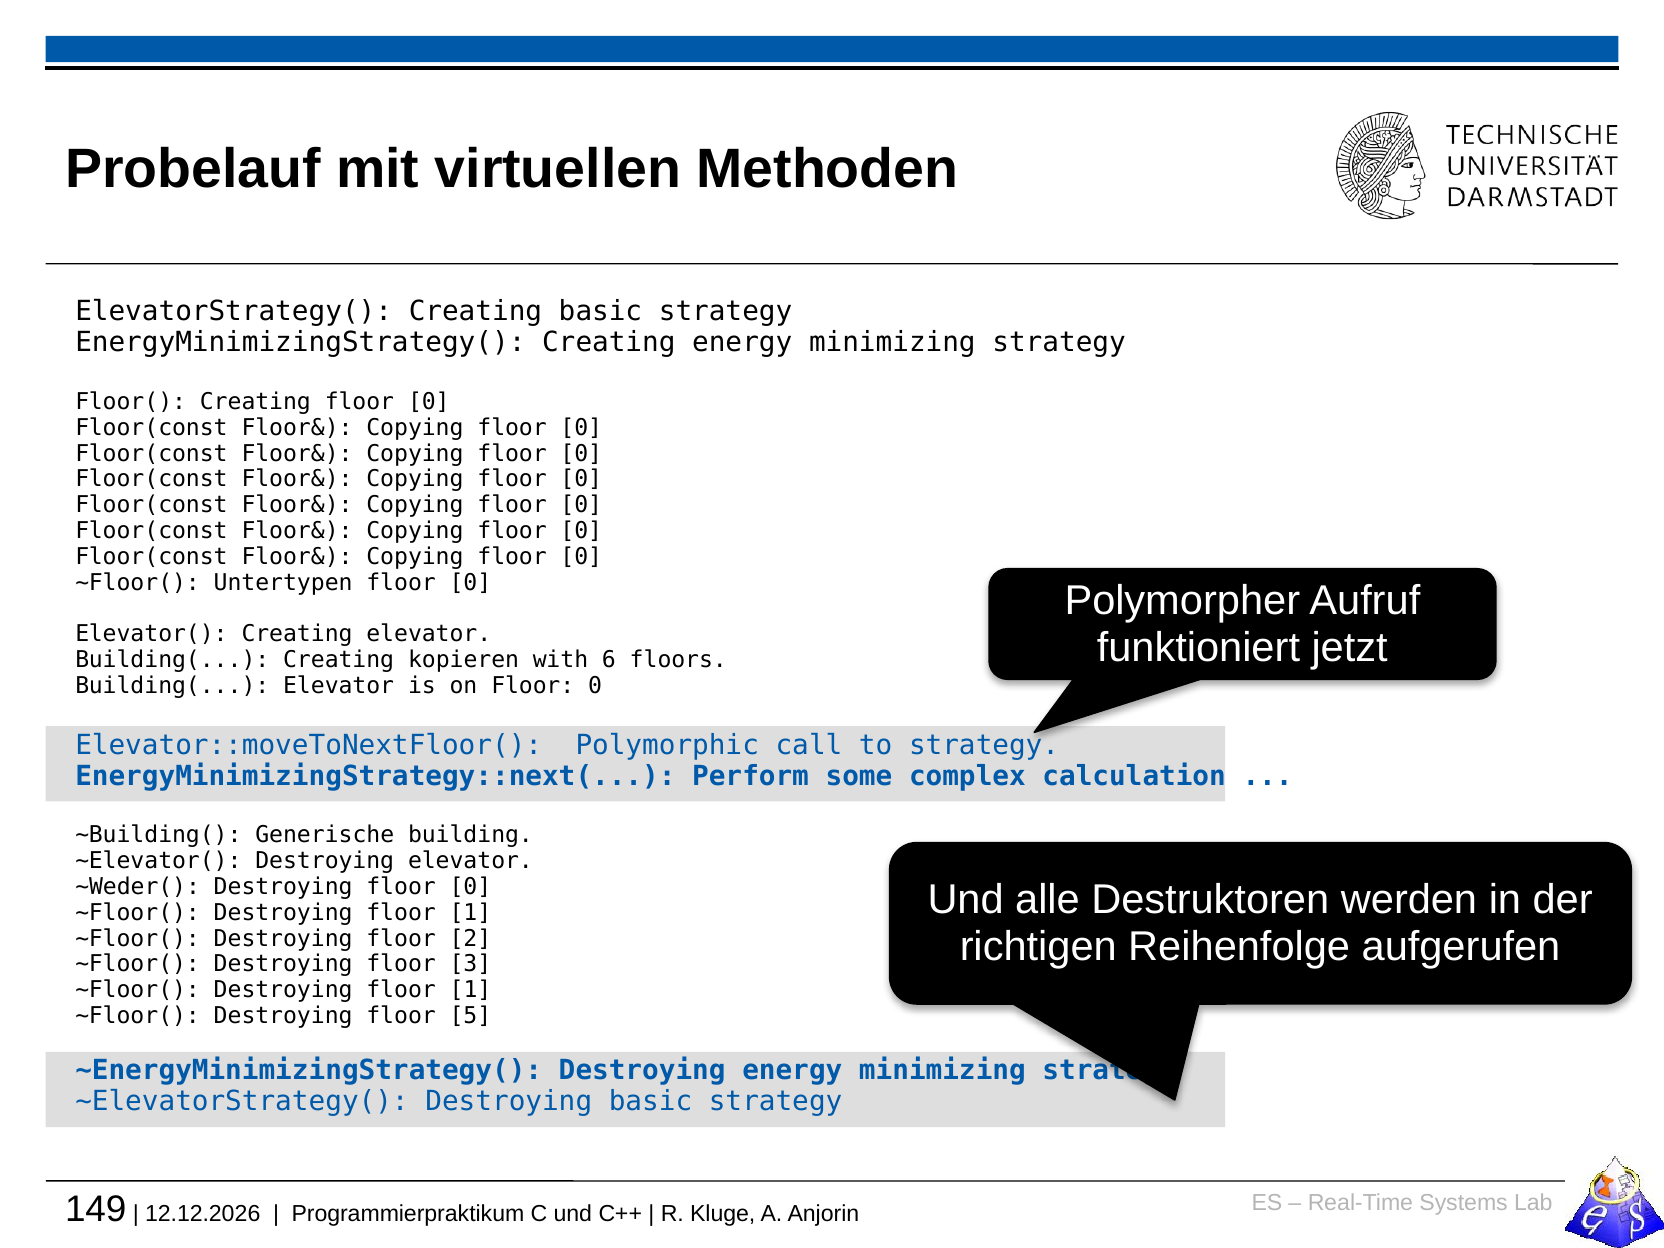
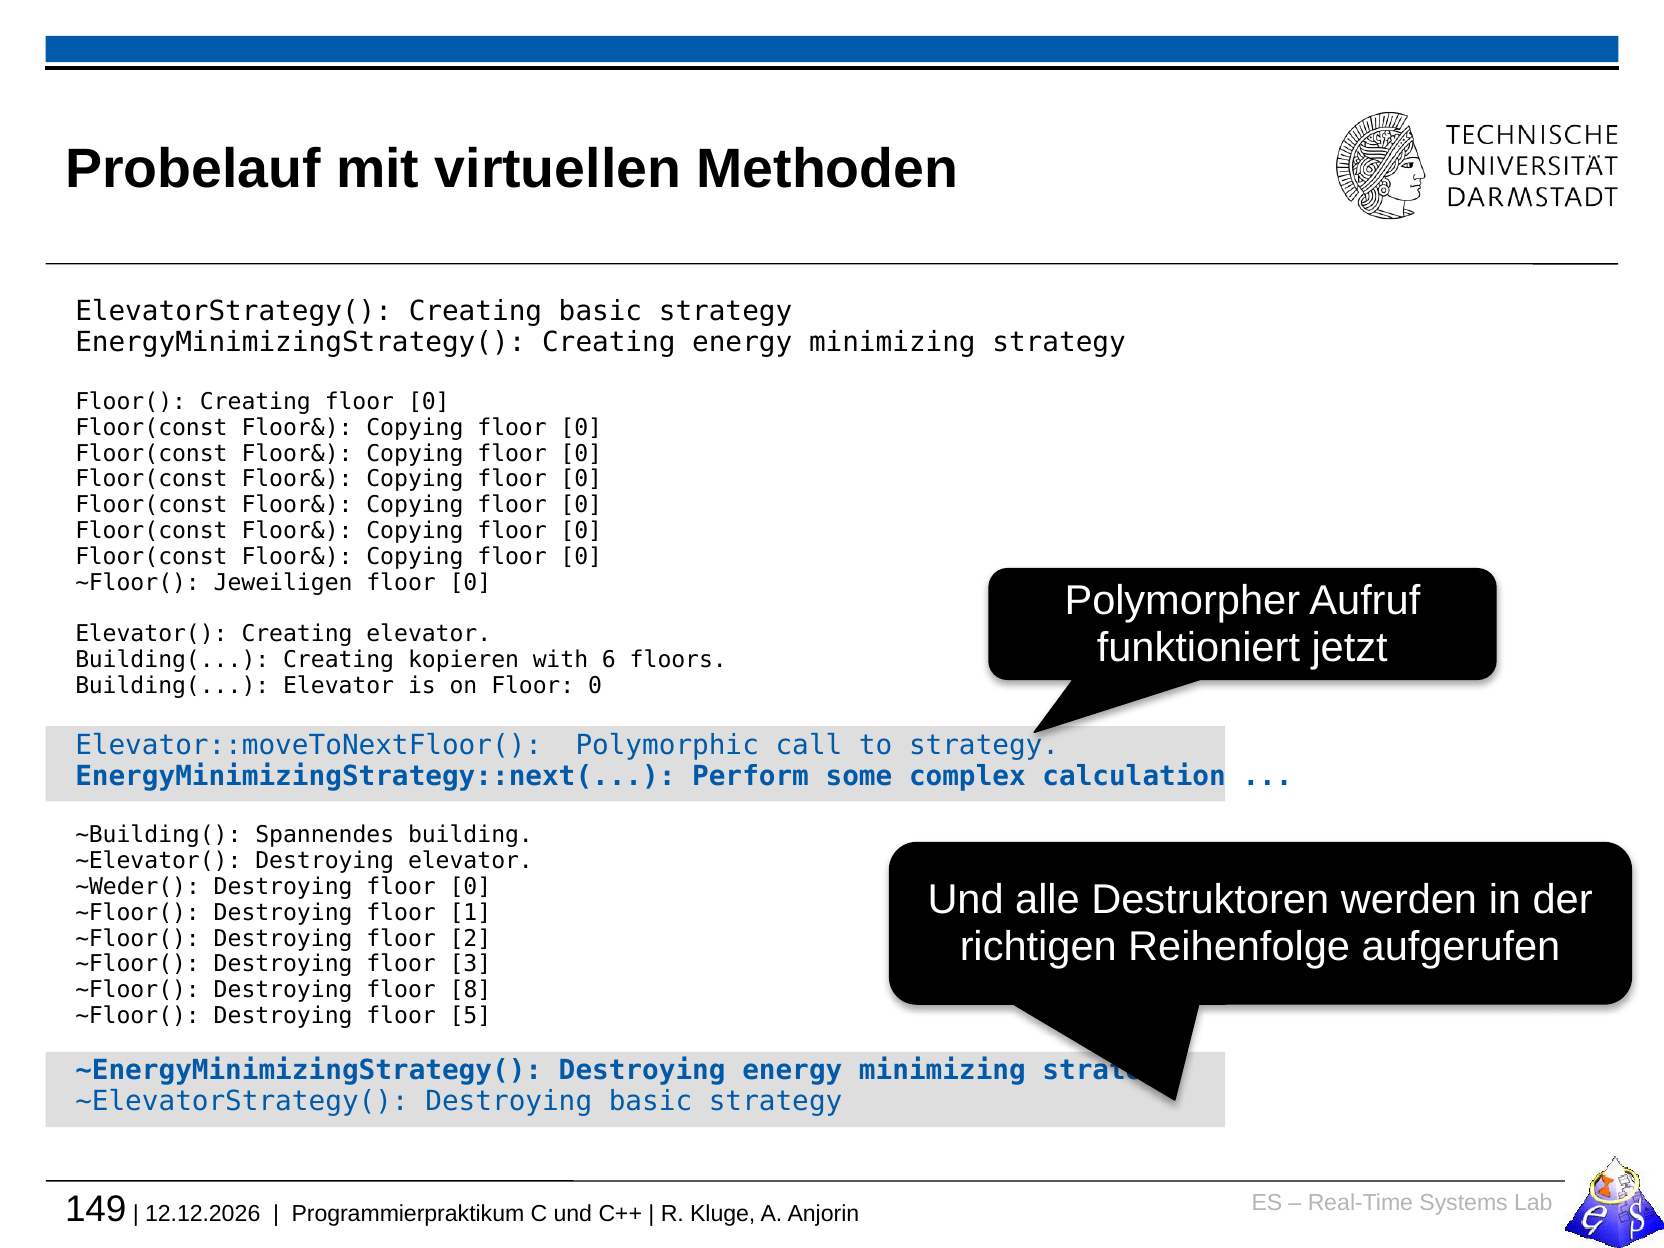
Untertypen: Untertypen -> Jeweiligen (283, 583)
Generische: Generische -> Spannendes (325, 835)
1: 1 -> 8 (470, 990)
